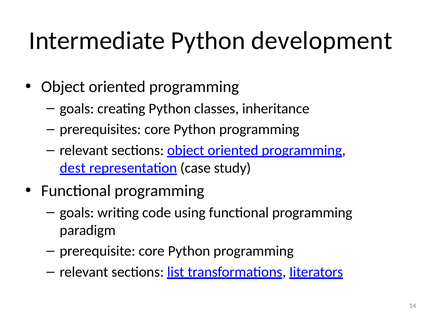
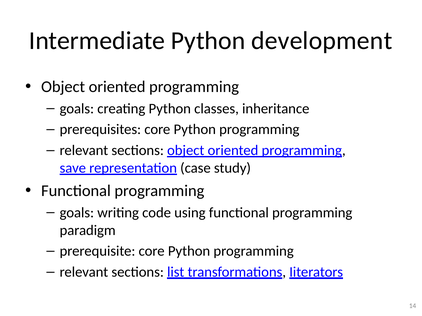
dest: dest -> save (73, 168)
